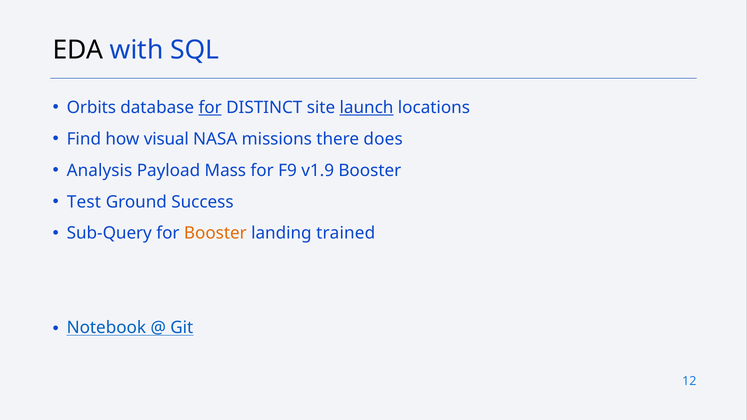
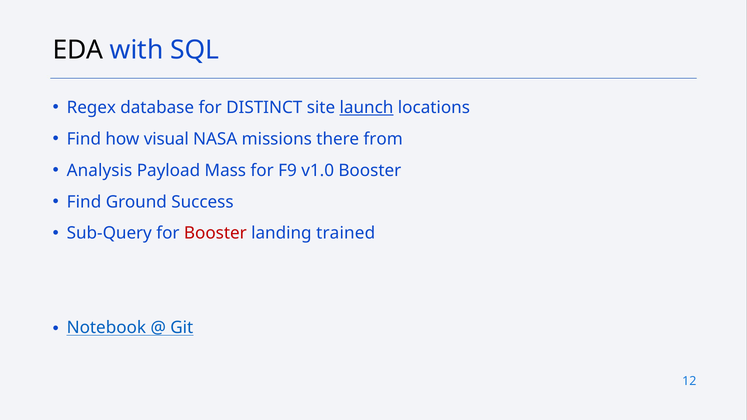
Orbits: Orbits -> Regex (91, 108)
for underline: present -> none (210, 108)
does: does -> from (383, 139)
v1.9: v1.9 -> v1.0 (318, 171)
Test: Test -> Find (84, 202)
Booster colour: orange -> red (215, 233)
